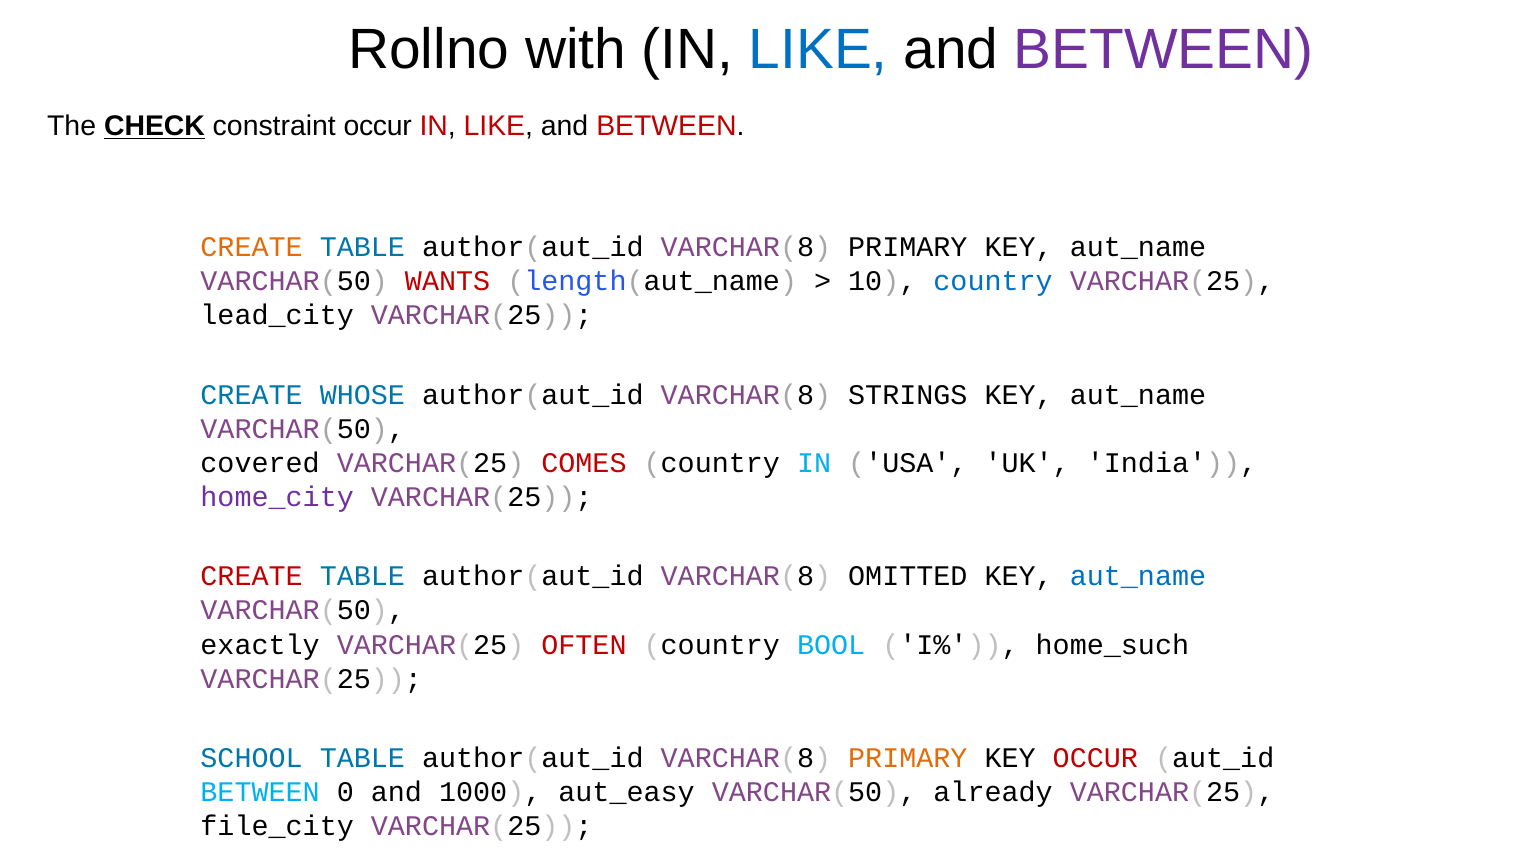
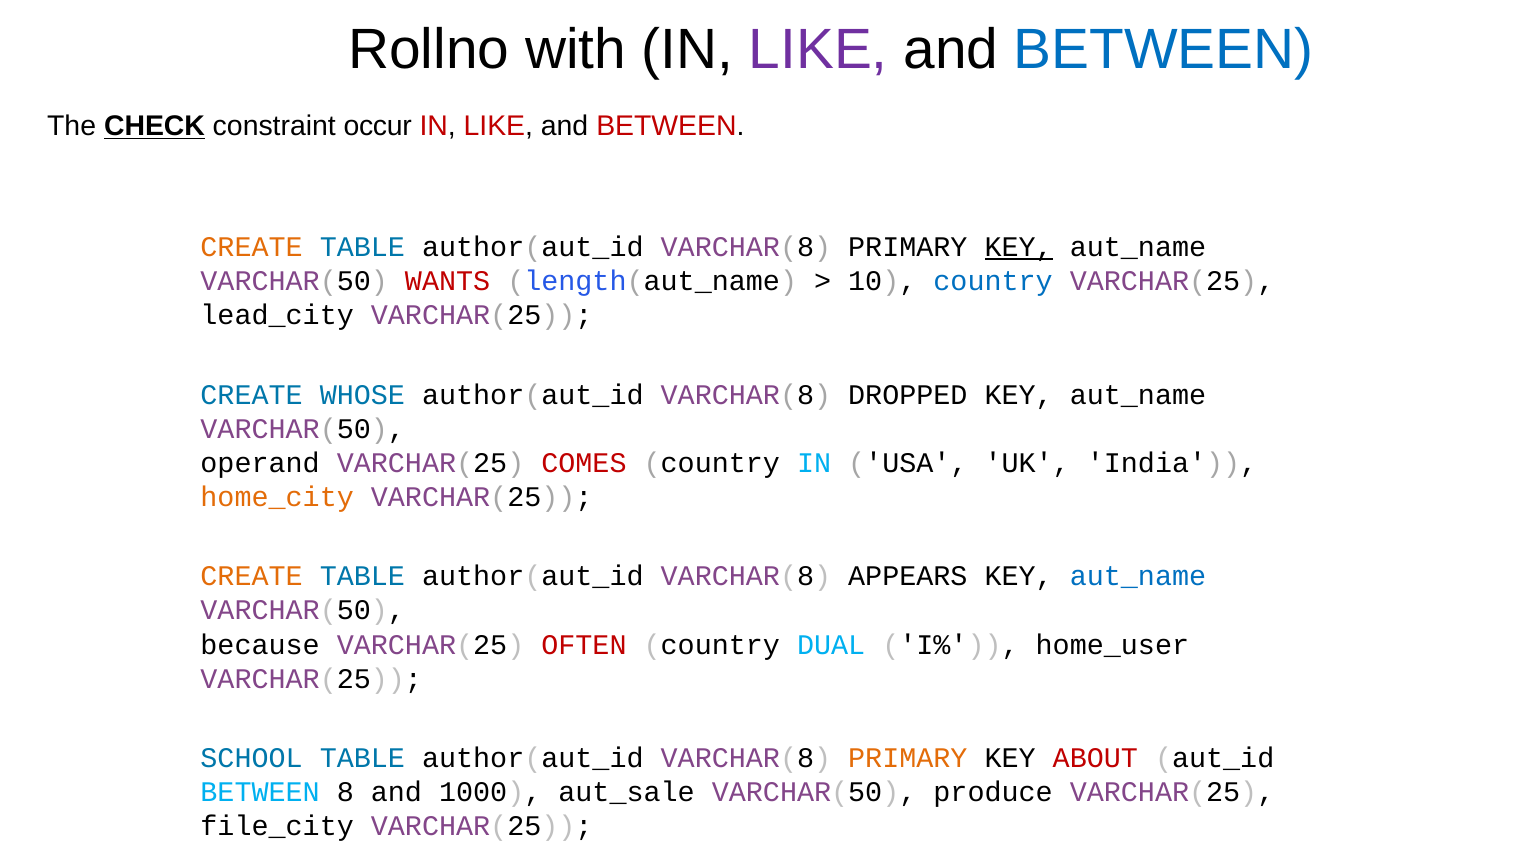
LIKE colour: blue -> purple (818, 49)
BETWEEN colour: purple -> blue (1164, 49)
KEY underline: none -> present (1019, 247)
STRINGS: STRINGS -> DROPPED (908, 395)
covered: covered -> operand (260, 463)
home_city colour: purple -> orange (277, 497)
CREATE colour: red -> orange (252, 577)
OMITTED: OMITTED -> APPEARS (908, 577)
exactly: exactly -> because (260, 645)
BOOL: BOOL -> DUAL (831, 645)
home_such: home_such -> home_user (1112, 645)
KEY OCCUR: OCCUR -> ABOUT (1095, 759)
0: 0 -> 8 (345, 793)
aut_easy: aut_easy -> aut_sale (627, 793)
already: already -> produce (993, 793)
